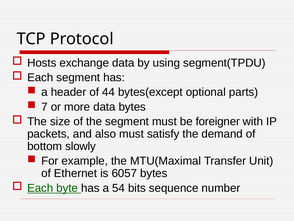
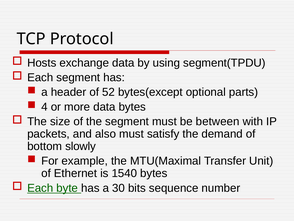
44: 44 -> 52 (109, 92)
7: 7 -> 4 (45, 107)
foreigner: foreigner -> between (218, 121)
6057: 6057 -> 1540 (124, 173)
54: 54 -> 30 (119, 188)
